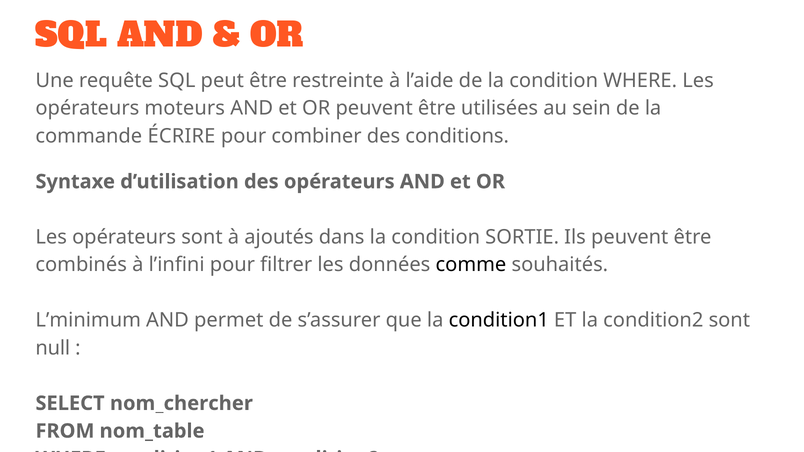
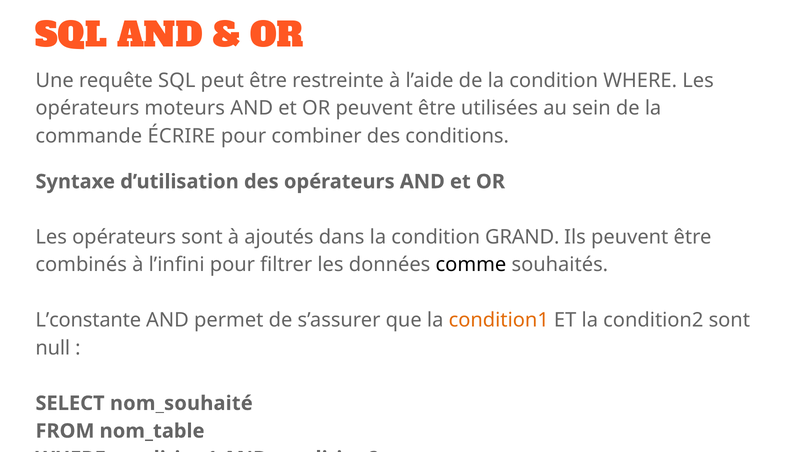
SORTIE: SORTIE -> GRAND (522, 237)
L’minimum: L’minimum -> L’constante (88, 320)
condition1 colour: black -> orange (499, 320)
nom_chercher: nom_chercher -> nom_souhaité (181, 404)
